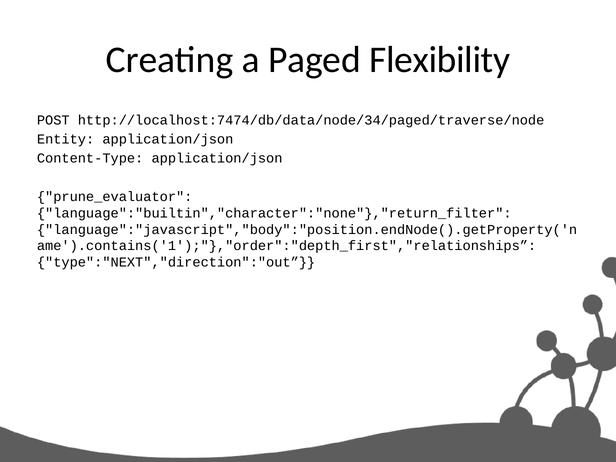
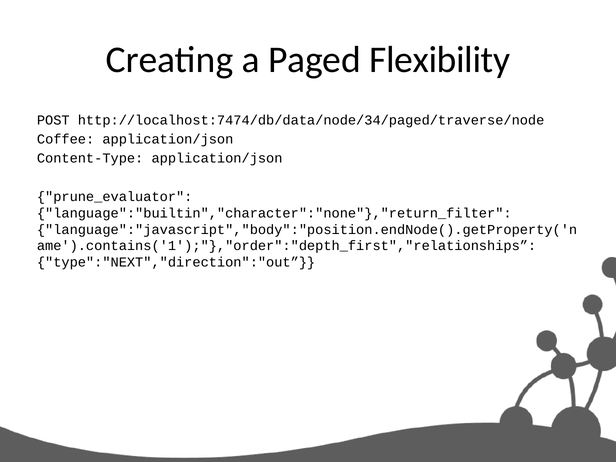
Entity: Entity -> Coffee (66, 139)
